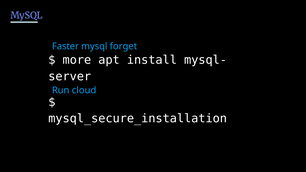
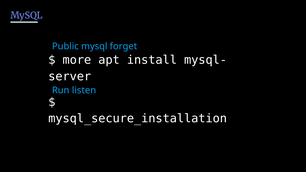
Faster: Faster -> Public (65, 46)
cloud: cloud -> listen (84, 90)
